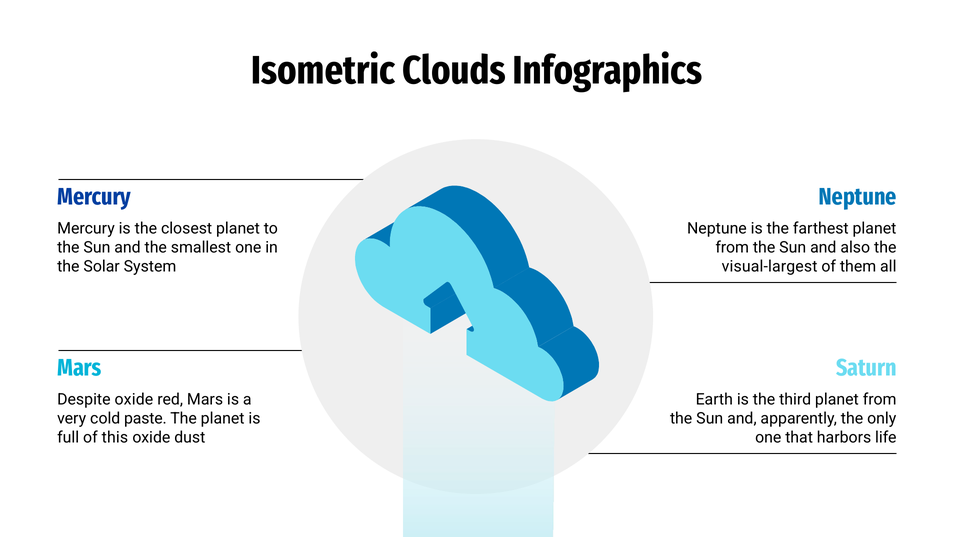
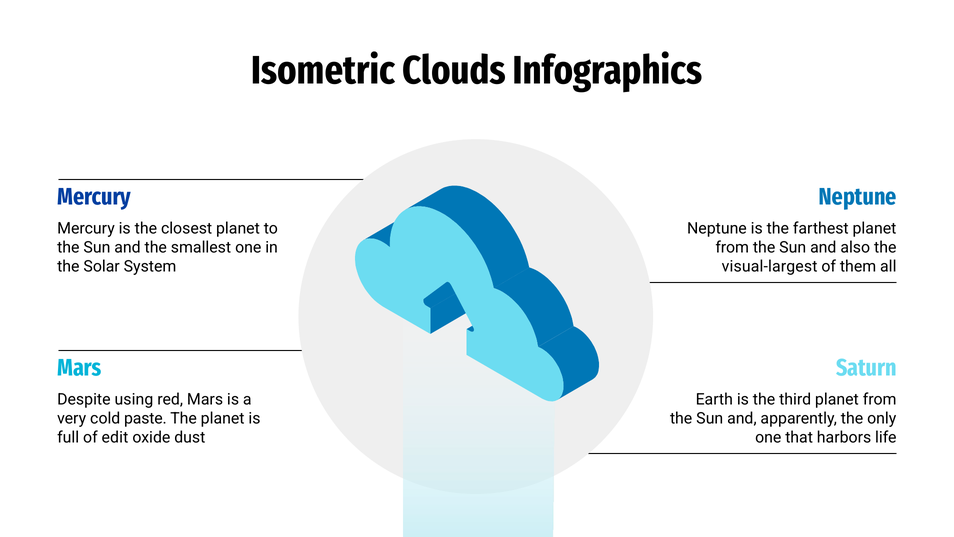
Despite oxide: oxide -> using (134, 399)
this: this -> edit (115, 437)
